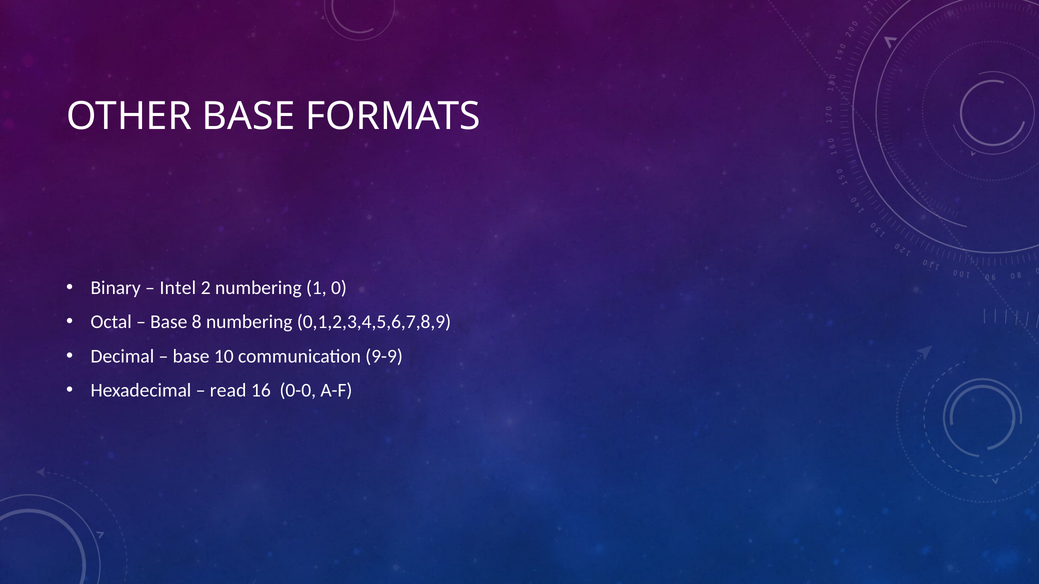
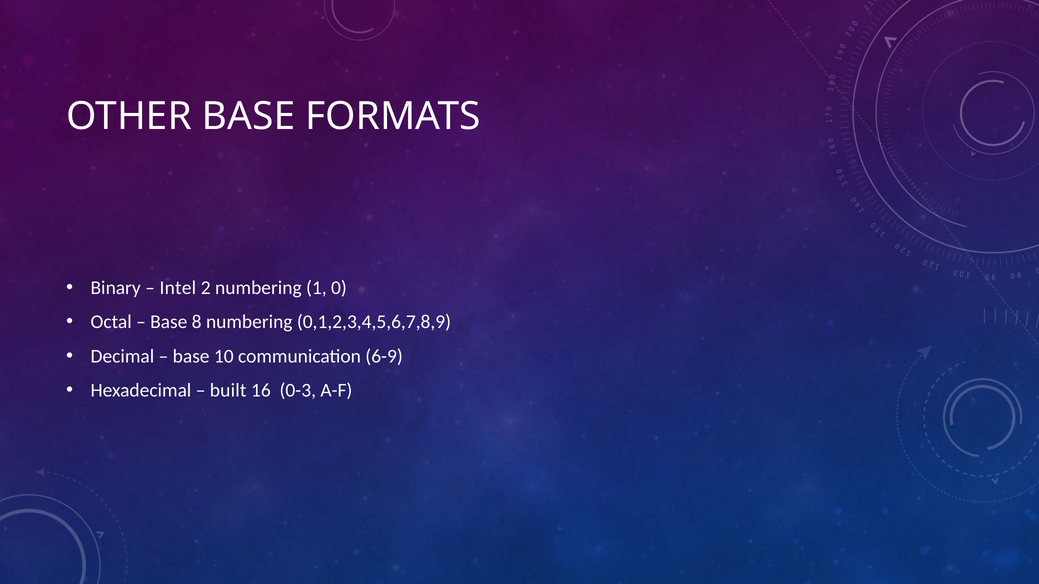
9-9: 9-9 -> 6-9 (384, 356)
read: read -> built (228, 391)
0-0: 0-0 -> 0-3 (298, 391)
